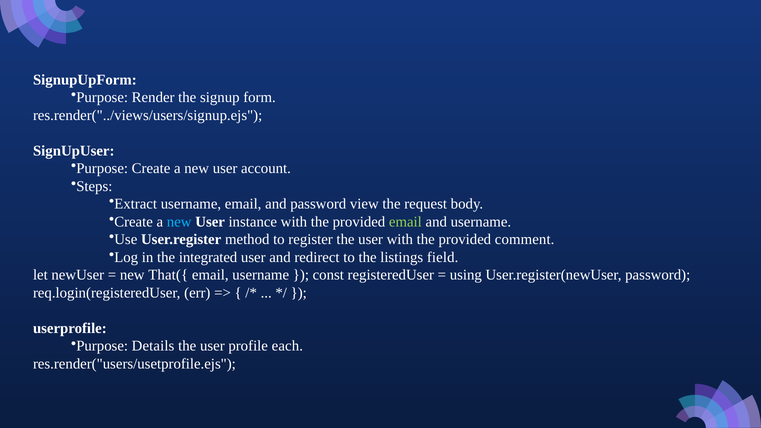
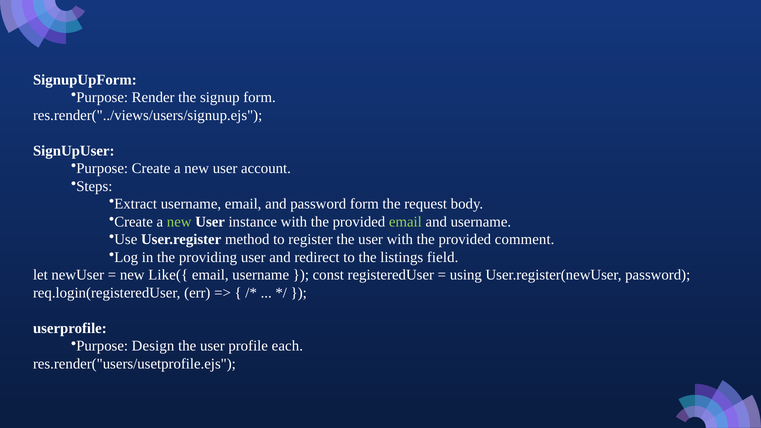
password view: view -> form (364, 204)
new colour: light blue -> light green (179, 222)
integrated: integrated -> providing (208, 257)
That({: That({ -> Like({ (168, 275)
Details: Details -> Design (153, 346)
